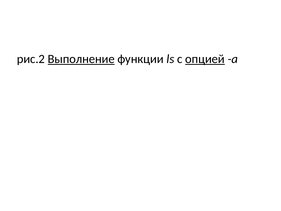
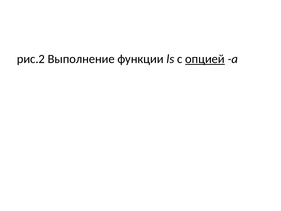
Выполнение underline: present -> none (81, 59)
